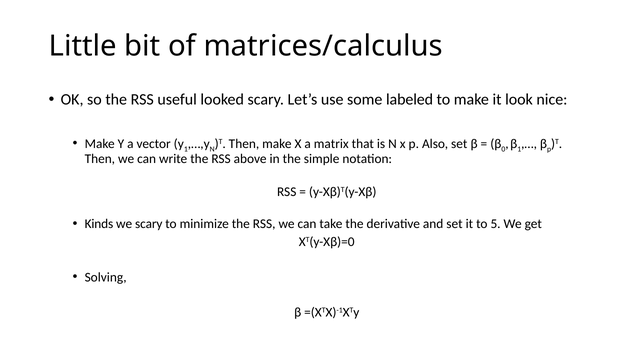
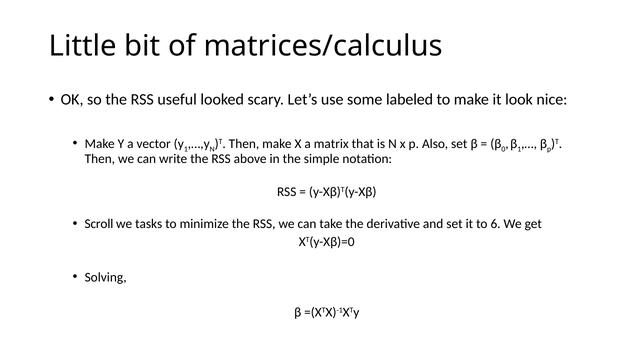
Kinds: Kinds -> Scroll (99, 224)
we scary: scary -> tasks (149, 224)
5: 5 -> 6 (496, 224)
